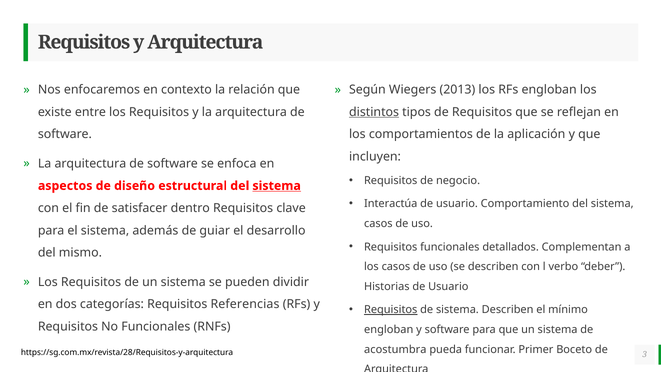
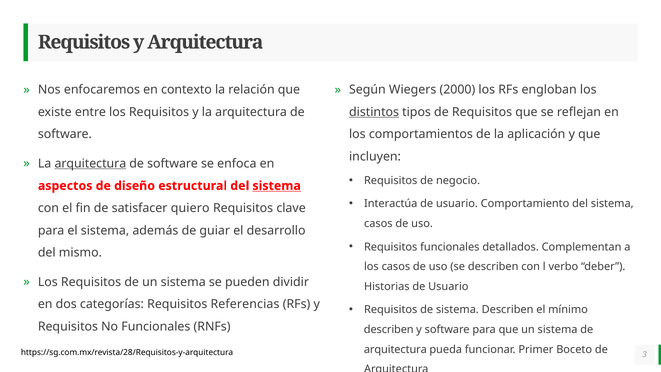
2013: 2013 -> 2000 (457, 90)
arquitectura underline: none -> present (90, 163)
dentro: dentro -> quiero (190, 208)
Requisitos underline: present -> none (391, 310)
engloban: engloban -> describen (389, 329)
acostumbra: acostumbra -> arquitectura (395, 349)
